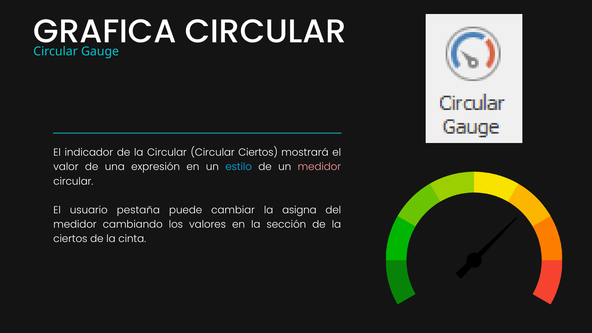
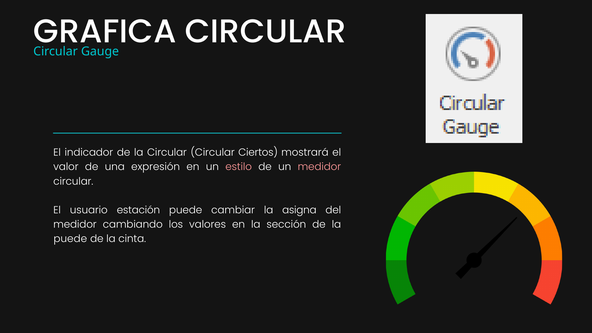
estilo colour: light blue -> pink (239, 167)
pestaña: pestaña -> estación (138, 210)
ciertos: ciertos -> puede (70, 239)
